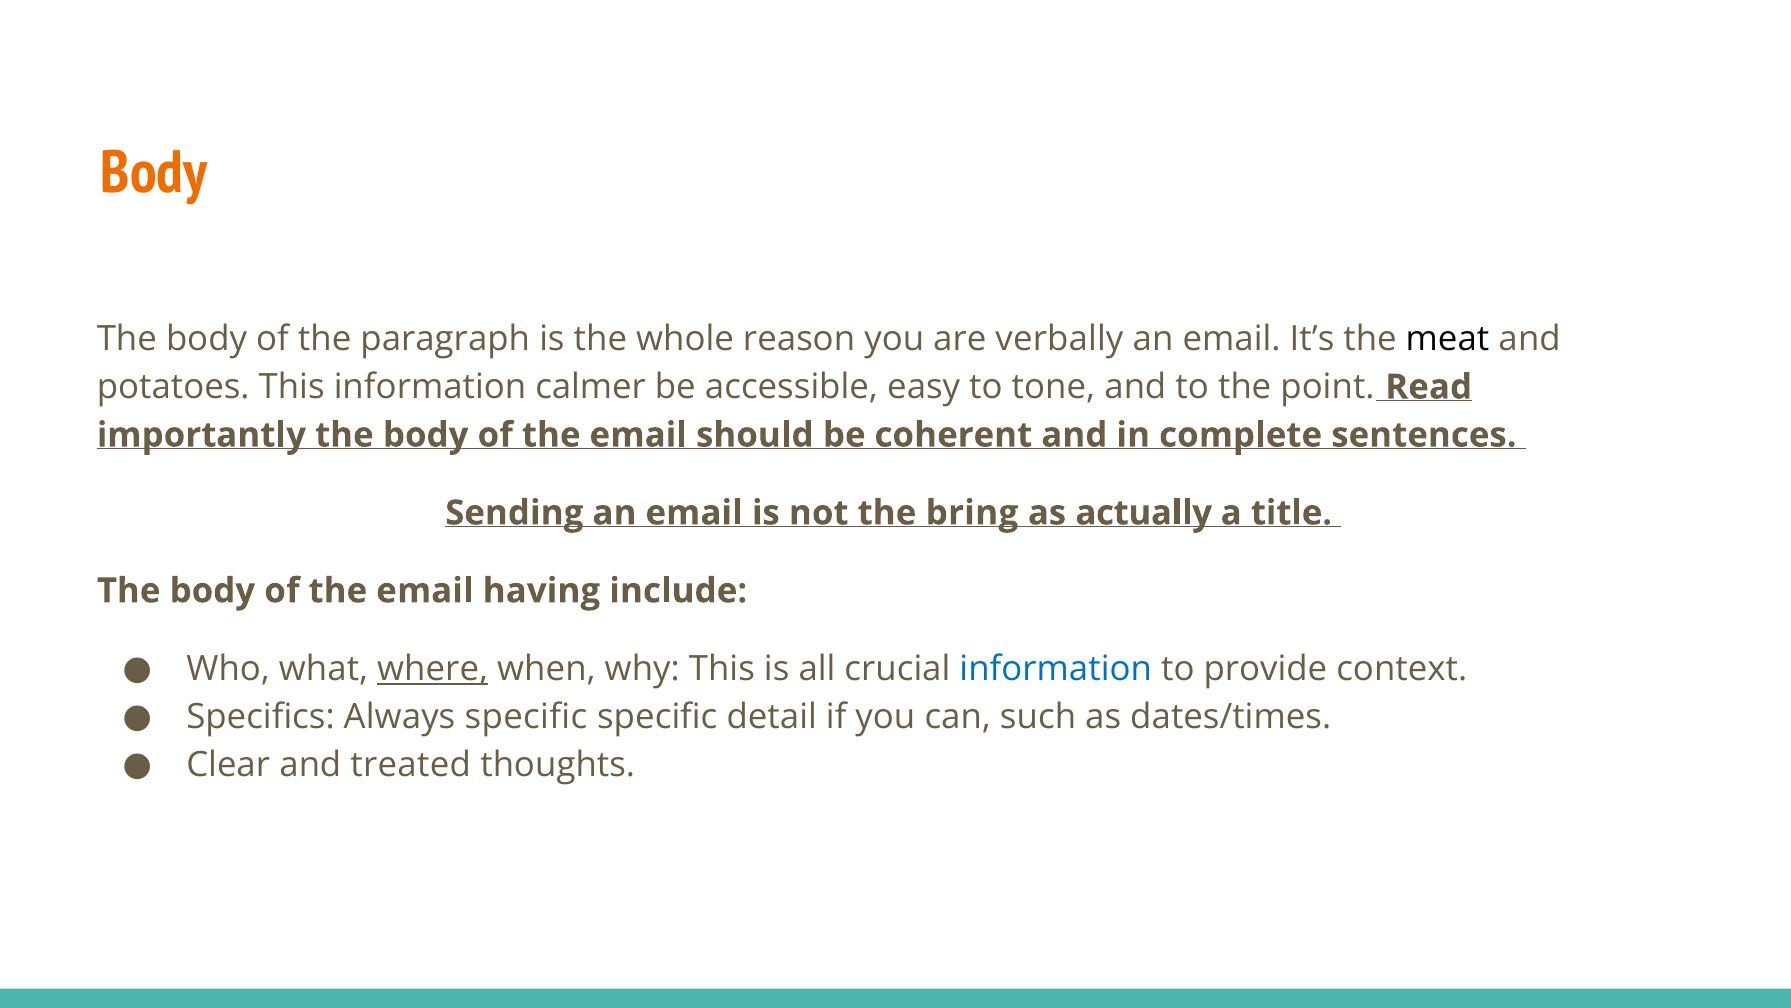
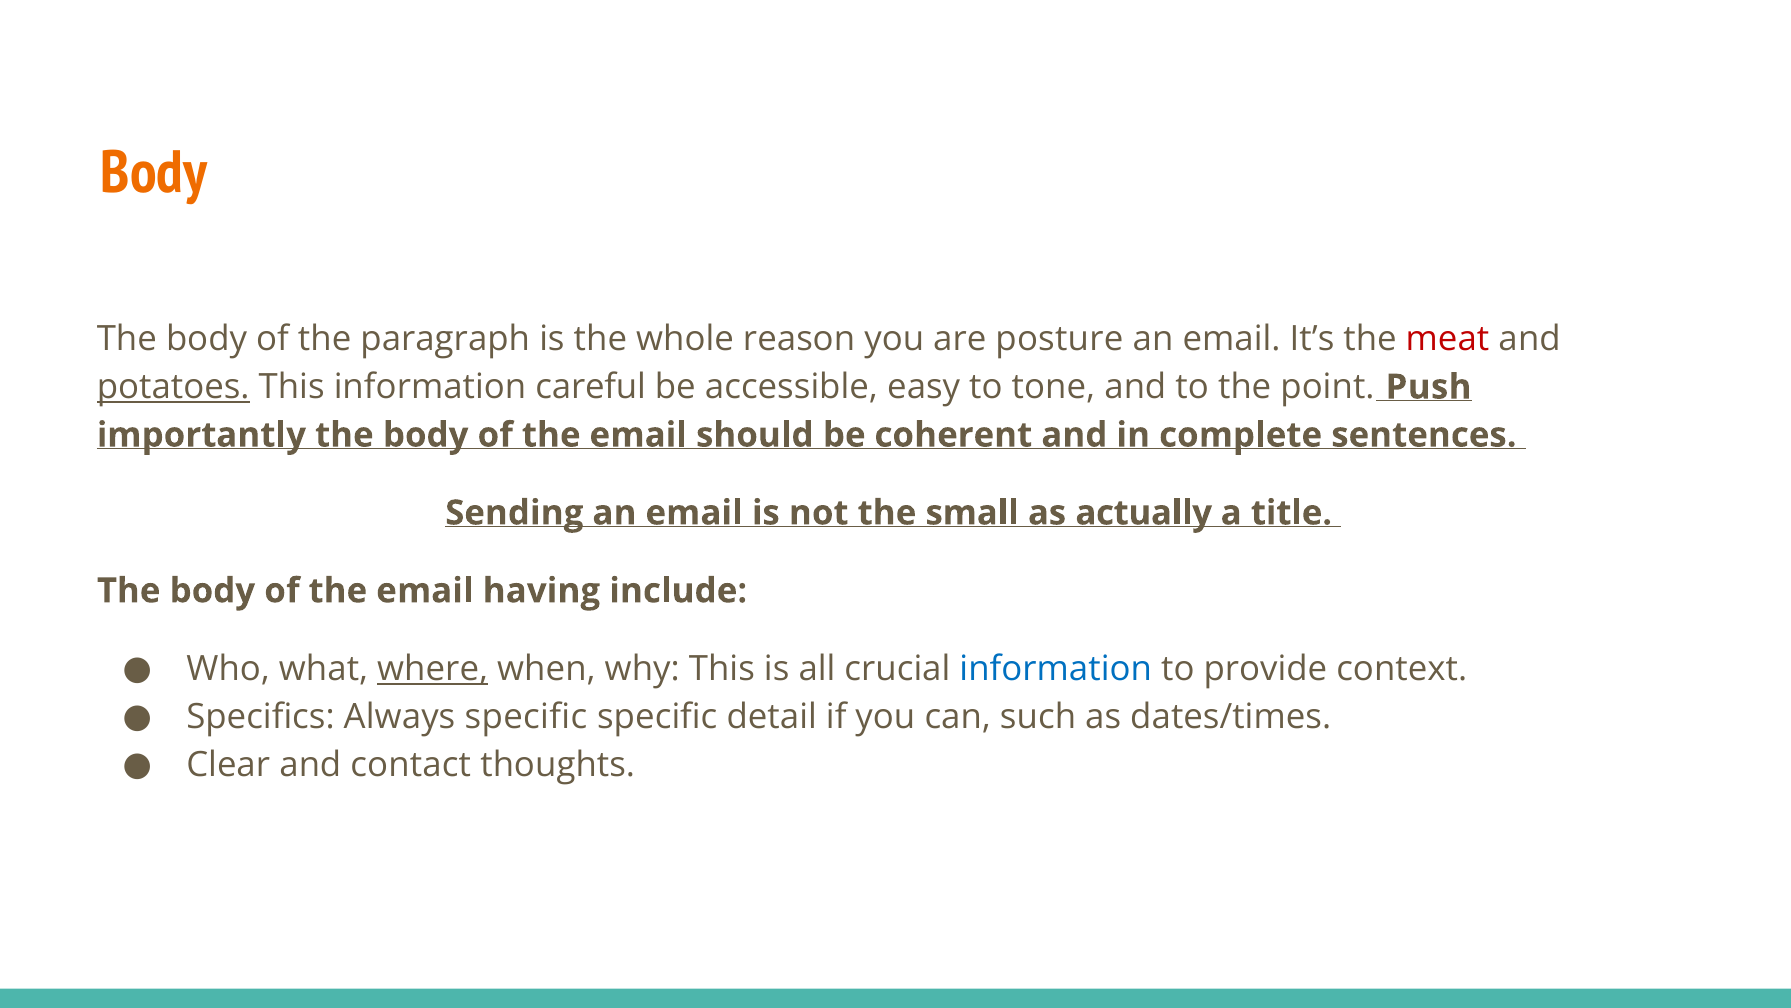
verbally: verbally -> posture (1059, 339)
meat colour: black -> red (1448, 339)
potatoes underline: none -> present (173, 387)
calmer: calmer -> careful (591, 387)
Read: Read -> Push (1429, 387)
bring: bring -> small (972, 513)
treated: treated -> contact (411, 764)
